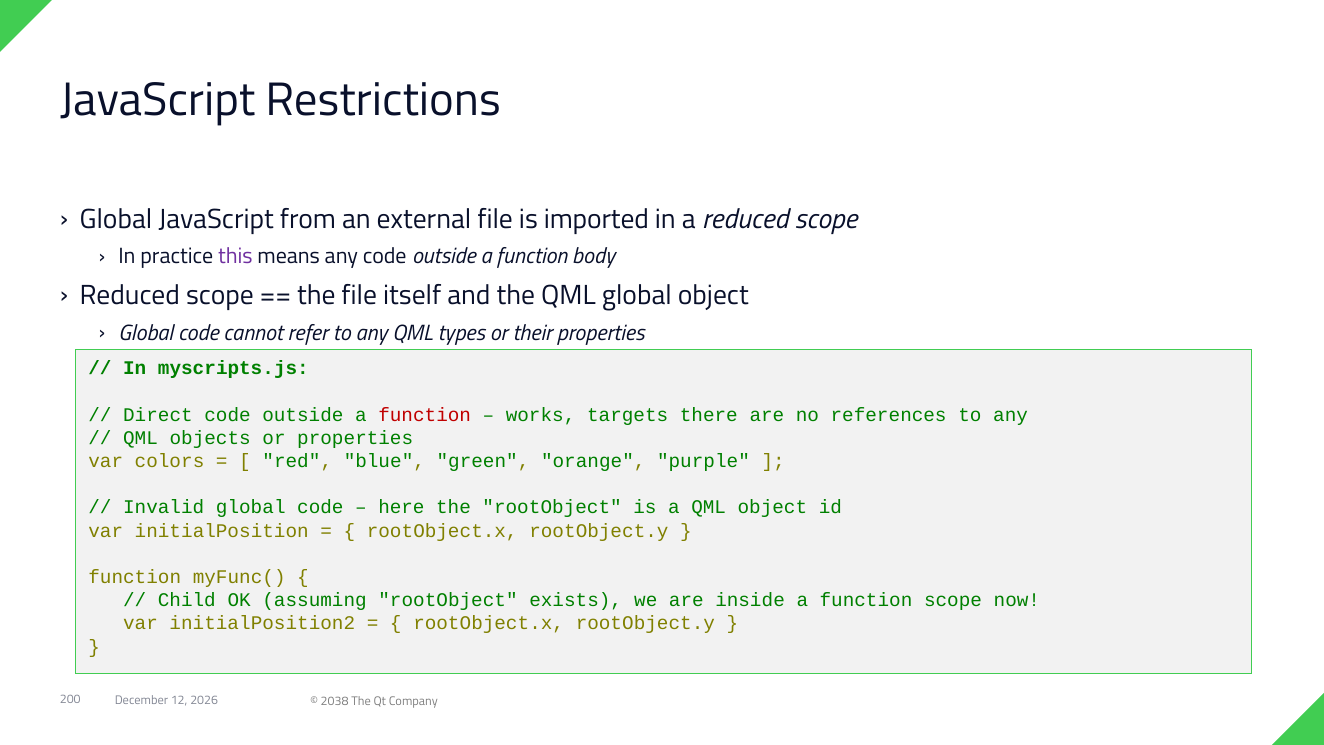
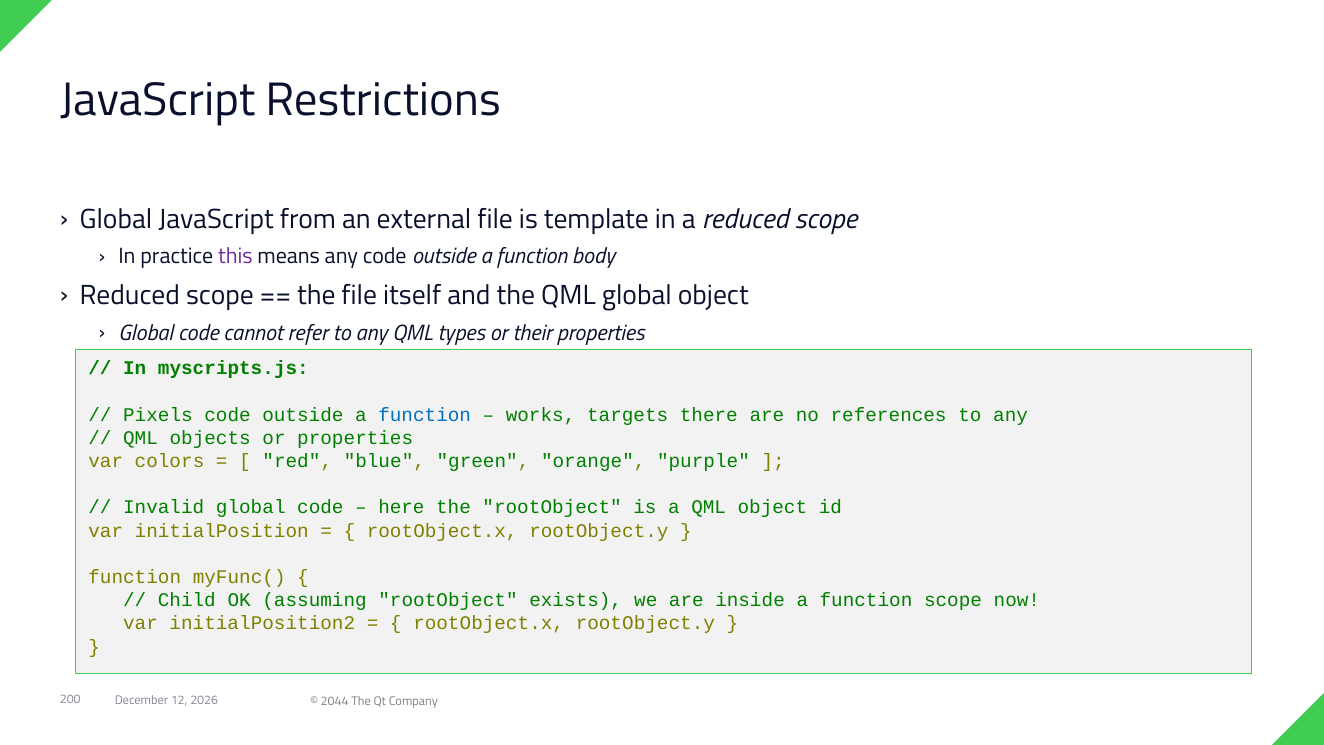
imported: imported -> template (596, 219)
Direct: Direct -> Pixels (158, 415)
function colour: red -> blue (425, 415)
2038: 2038 -> 2044 (335, 702)
